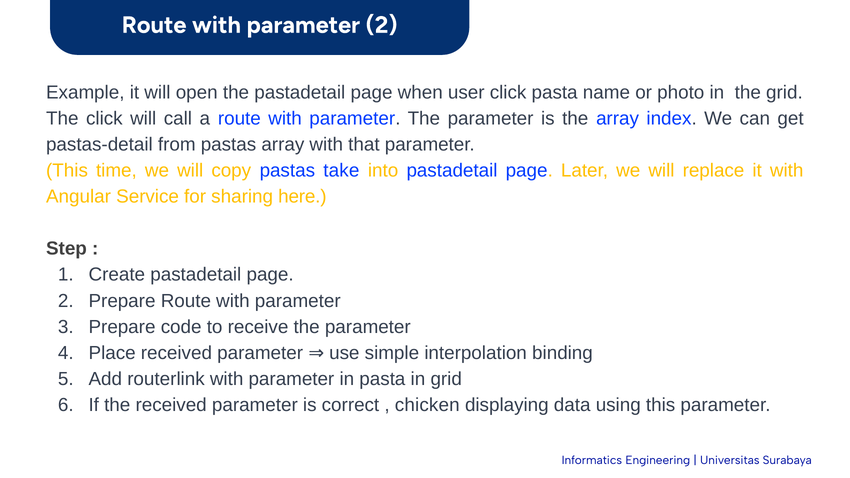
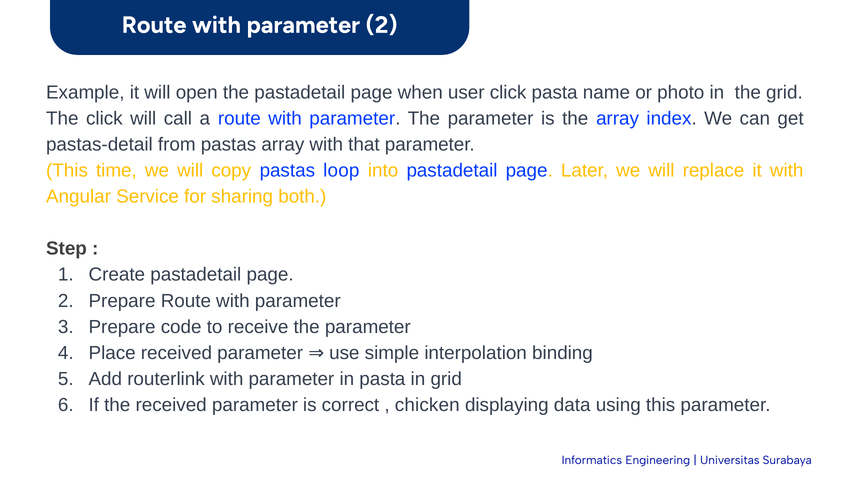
take: take -> loop (341, 171)
here: here -> both (302, 197)
